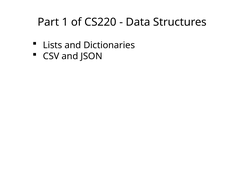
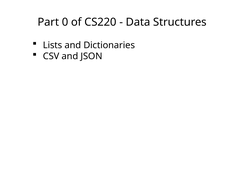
1: 1 -> 0 (65, 22)
